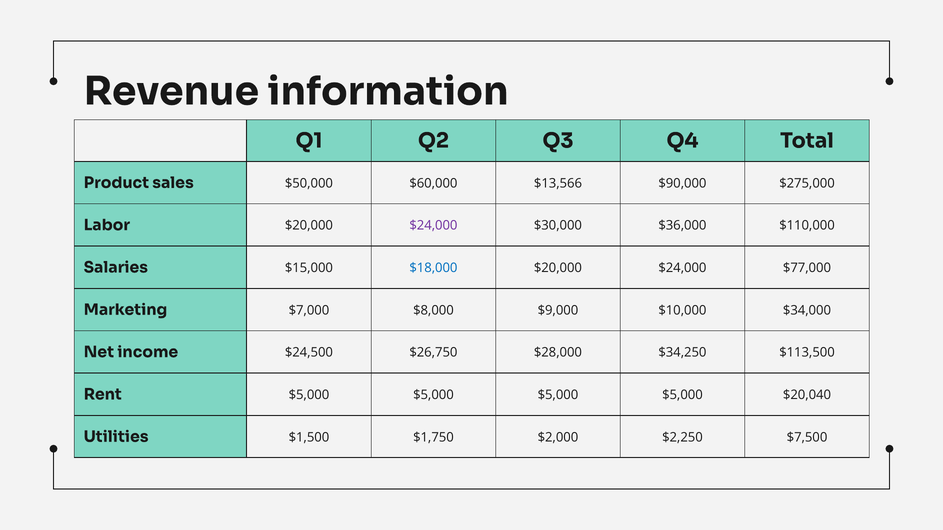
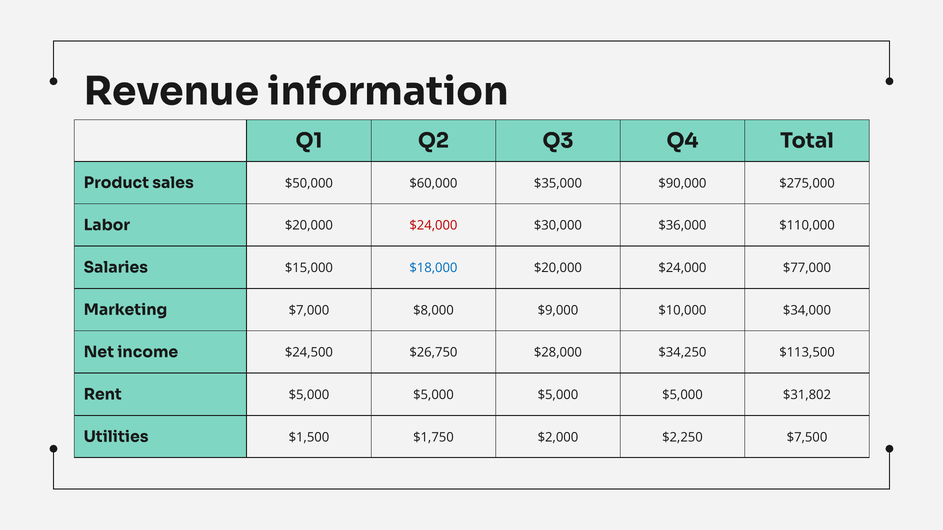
$13,566: $13,566 -> $35,000 (558, 183)
$24,000 colour: purple -> red (433, 226)
$20,040: $20,040 -> $31,802 (807, 395)
